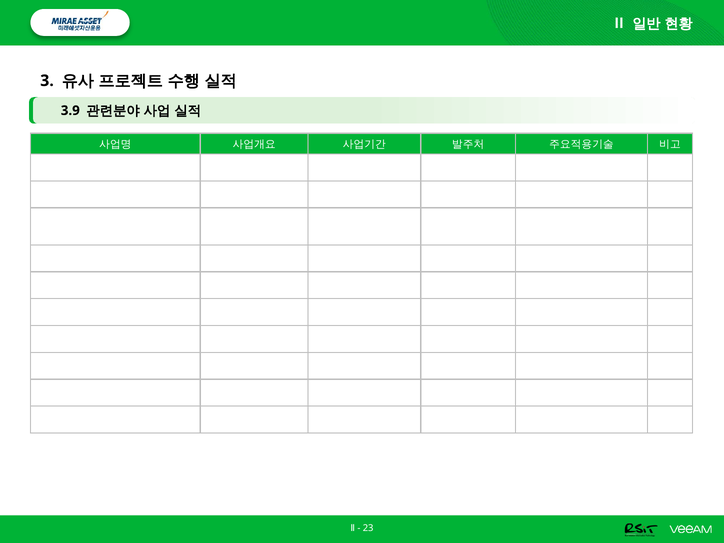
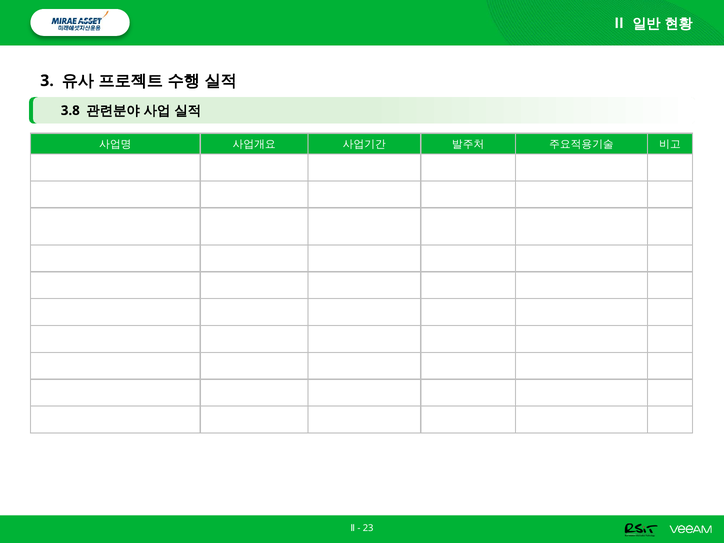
3.9: 3.9 -> 3.8 (70, 111)
